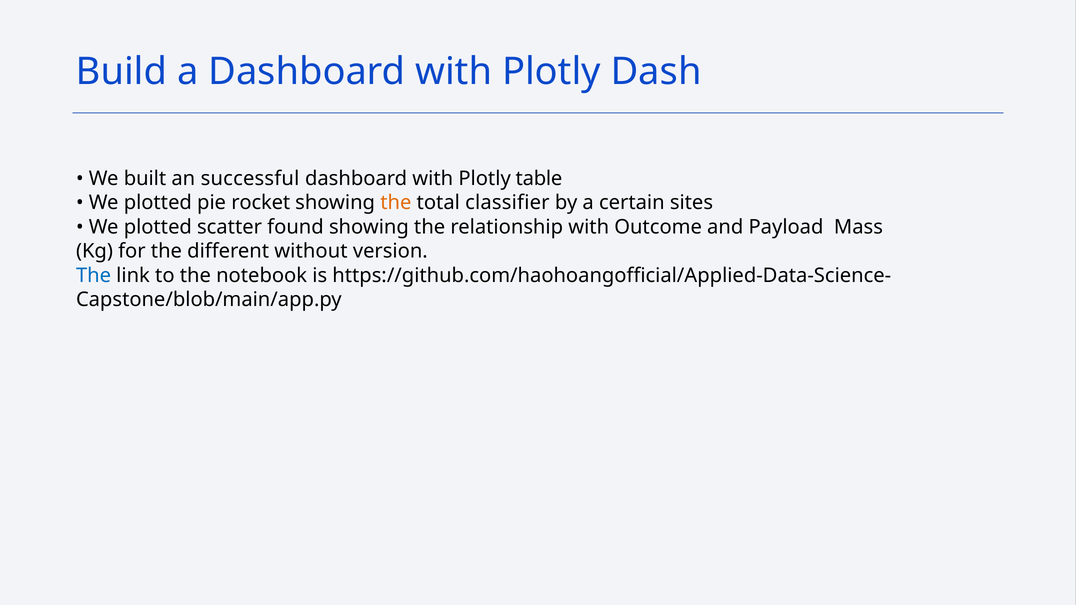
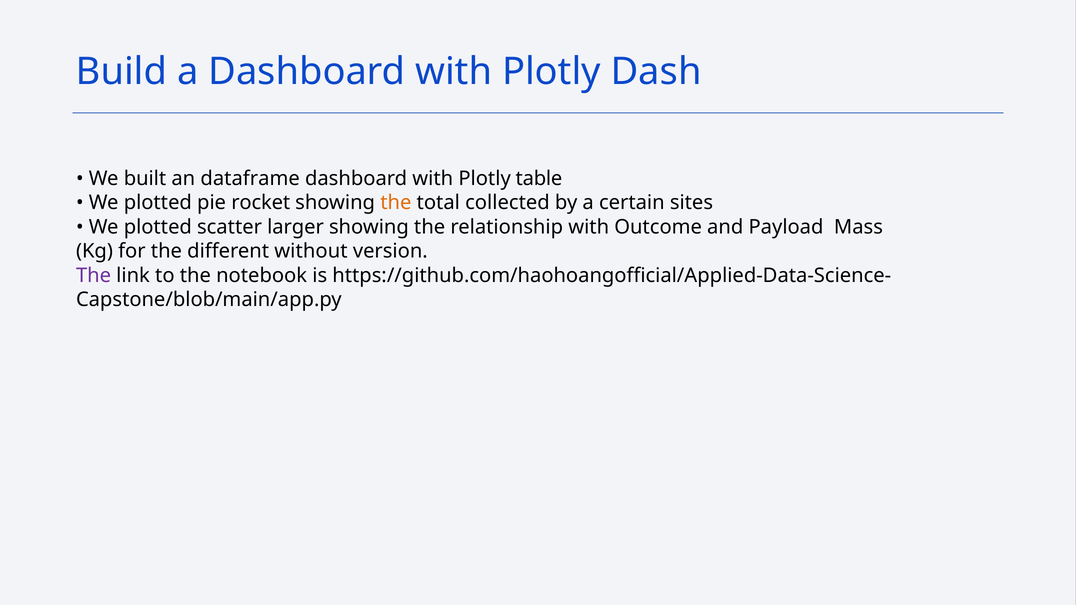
successful: successful -> dataframe (250, 179)
classifier: classifier -> collected (507, 203)
found: found -> larger (296, 227)
The colour: blue -> purple (94, 276)
